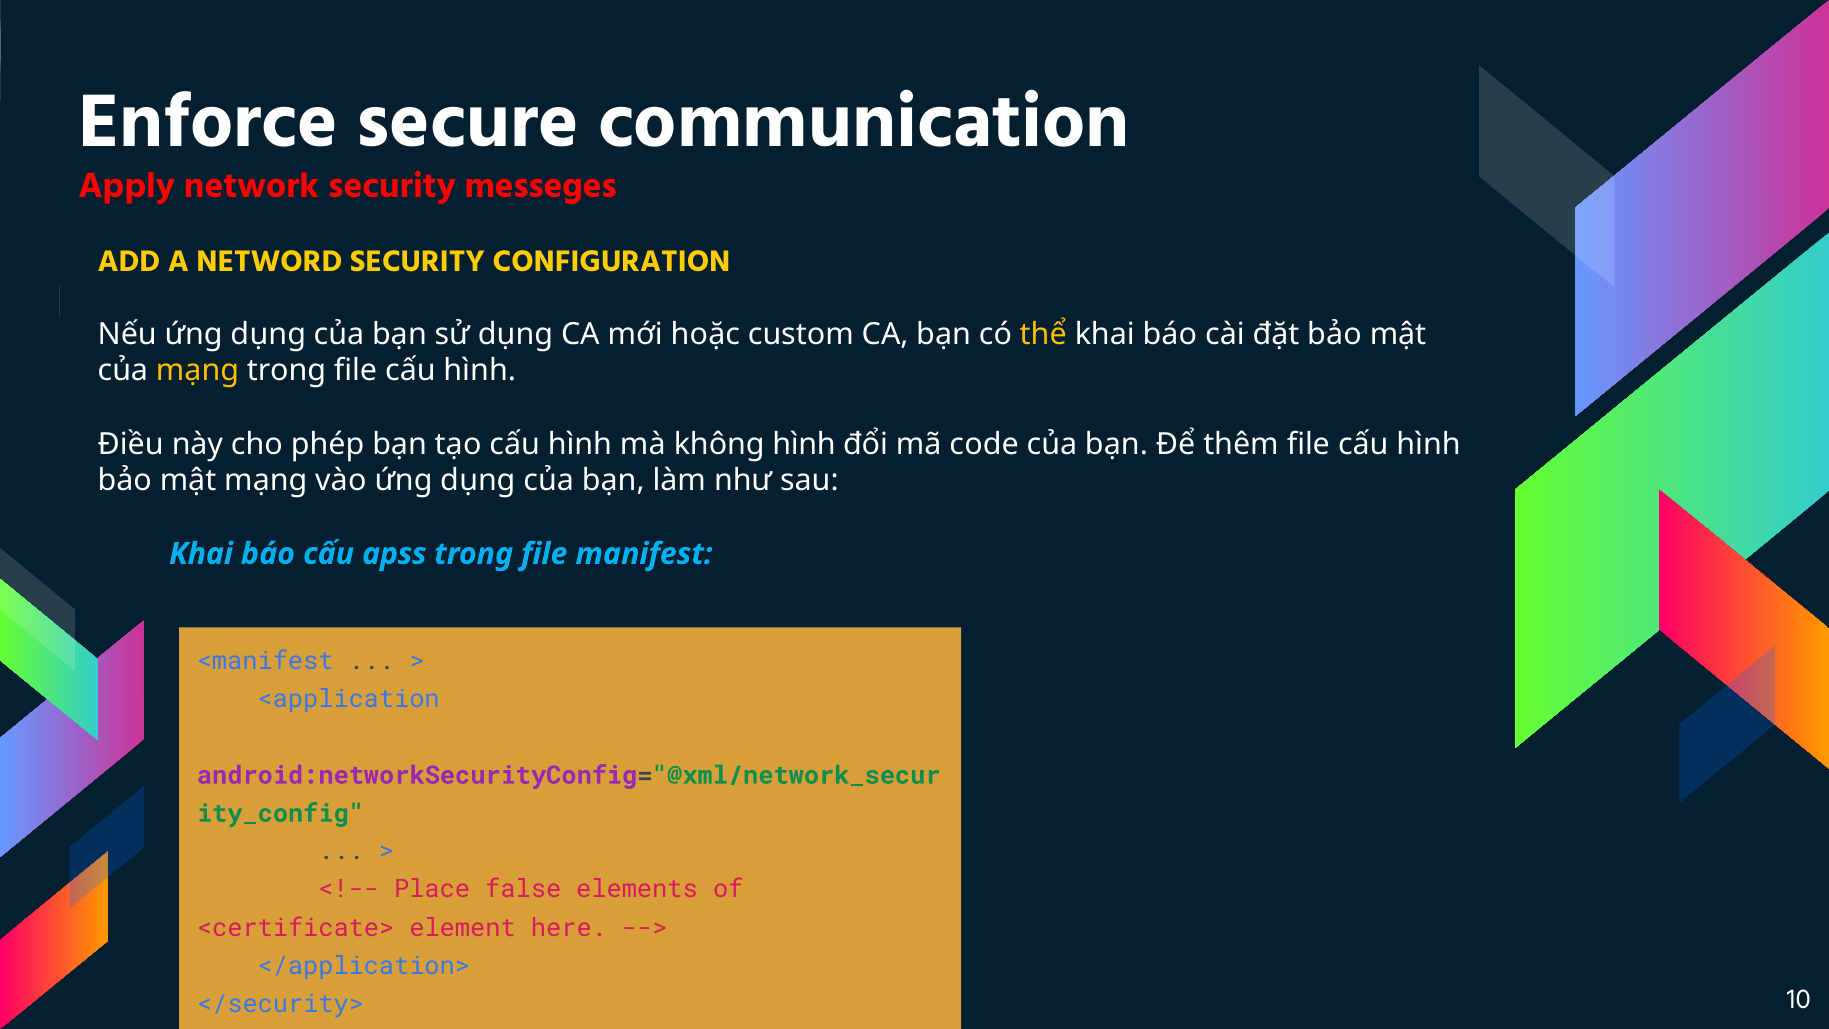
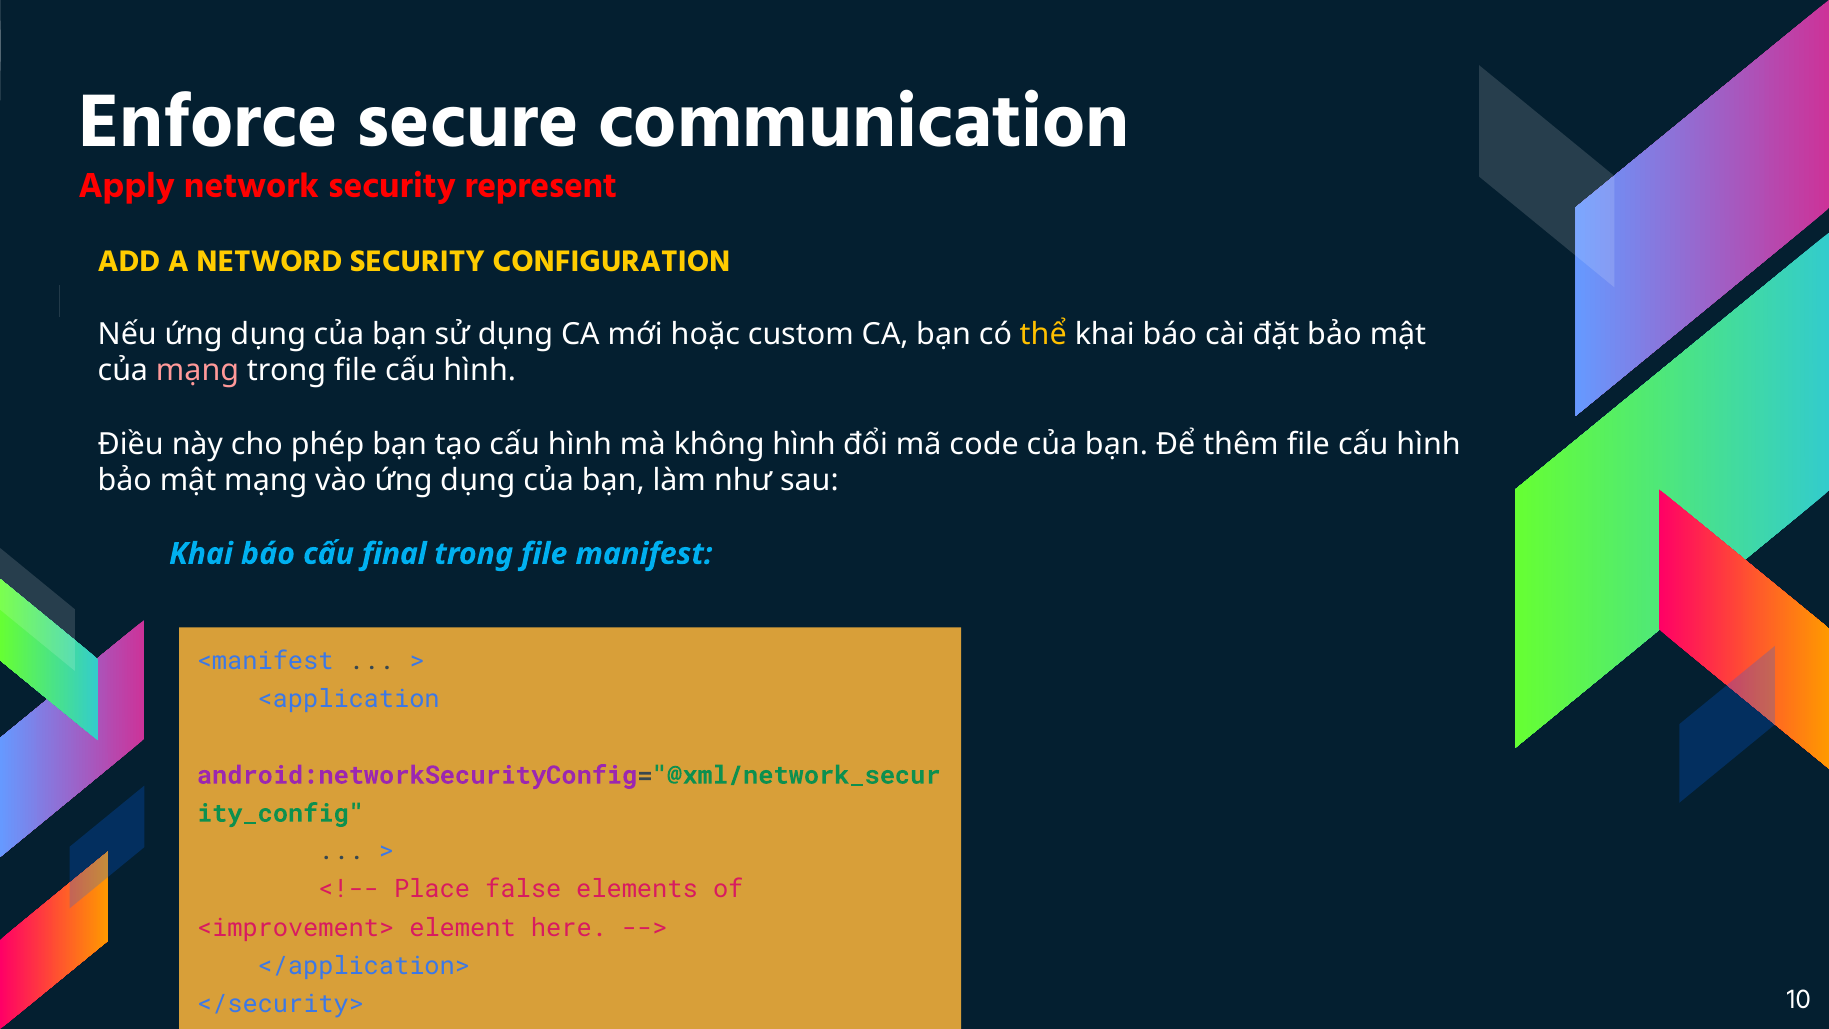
messeges: messeges -> represent (541, 185)
mạng colour: yellow -> pink (197, 371)
apss: apss -> final (394, 554)
<certificate>: <certificate> -> <improvement> (296, 927)
